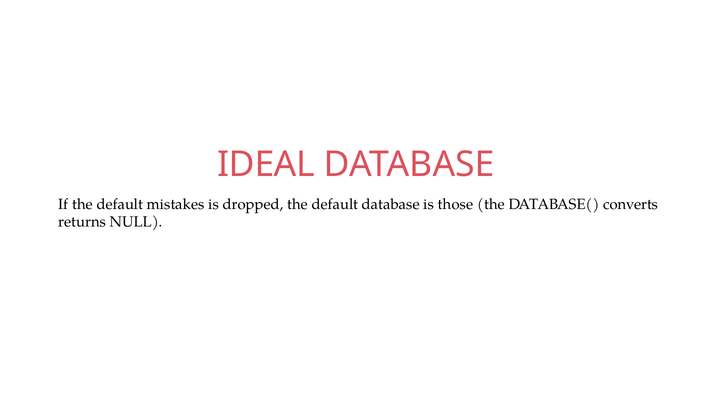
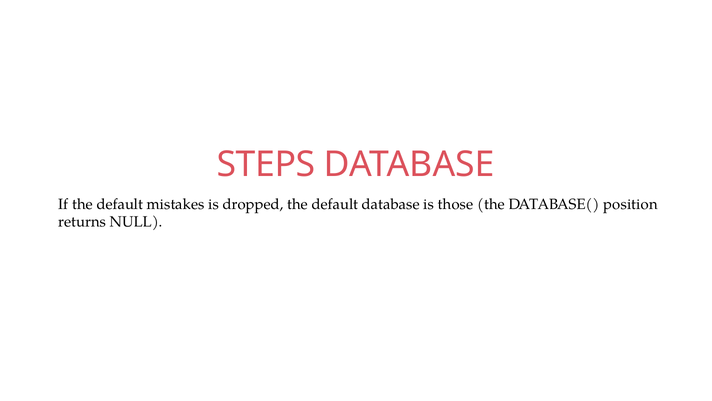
IDEAL: IDEAL -> STEPS (266, 164)
converts: converts -> position (631, 204)
